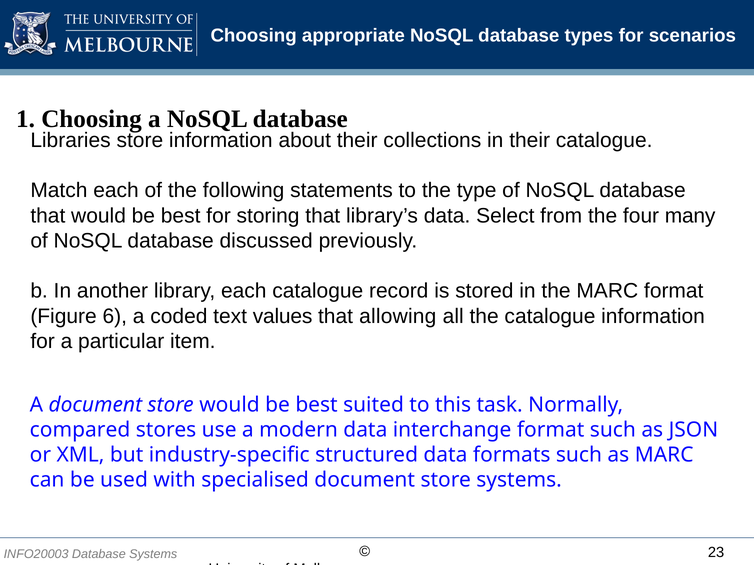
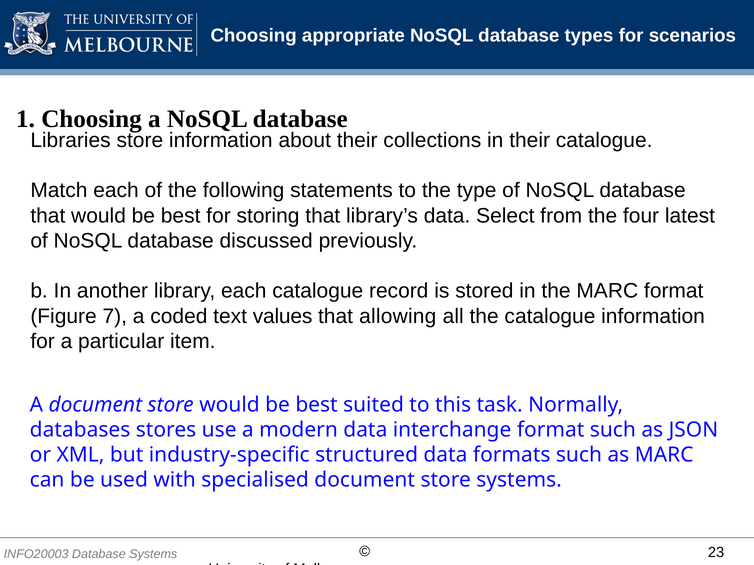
many: many -> latest (690, 216)
6: 6 -> 7 (115, 316)
compared: compared -> databases (80, 430)
